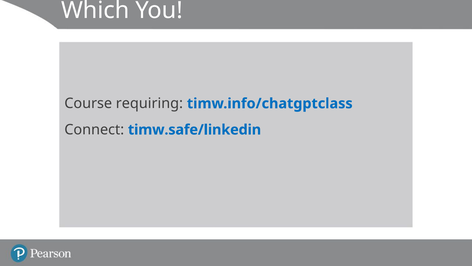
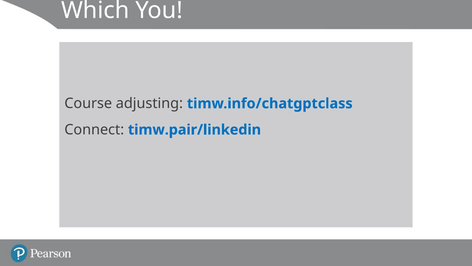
requiring: requiring -> adjusting (149, 103)
timw.safe/linkedin: timw.safe/linkedin -> timw.pair/linkedin (194, 130)
